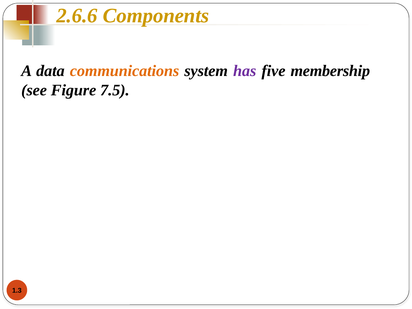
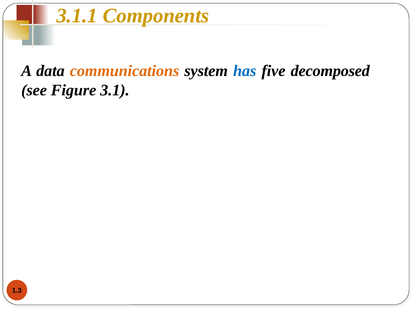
2.6.6: 2.6.6 -> 3.1.1 (77, 16)
has colour: purple -> blue (245, 71)
membership: membership -> decomposed (330, 71)
7.5: 7.5 -> 3.1 (115, 90)
